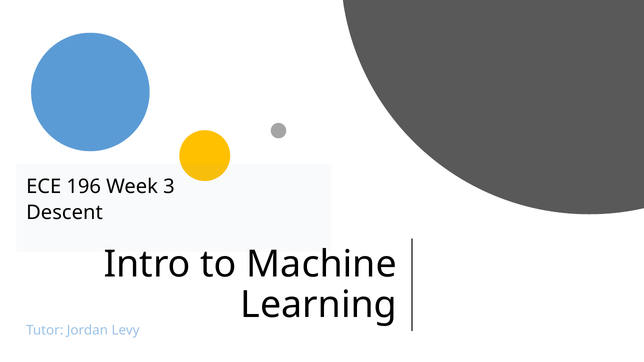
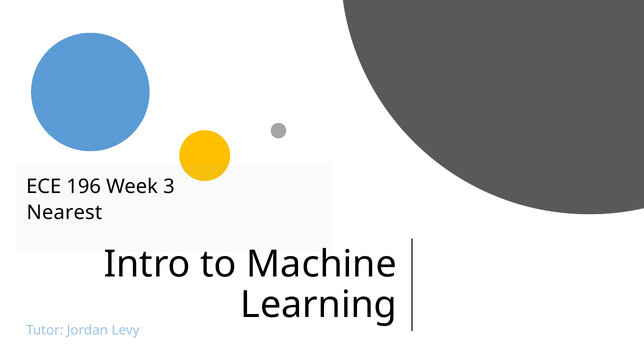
Descent: Descent -> Nearest (64, 213)
